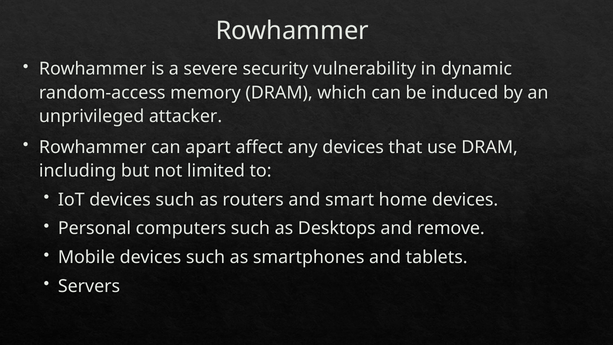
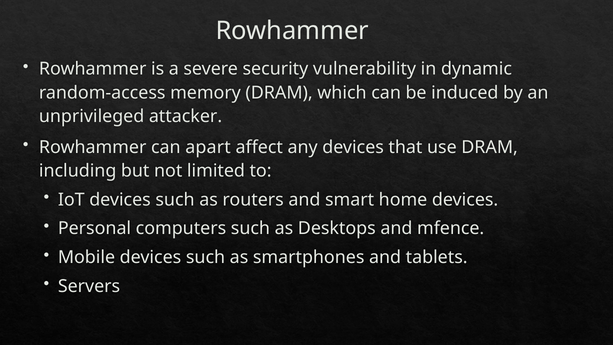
remove: remove -> mfence (451, 228)
